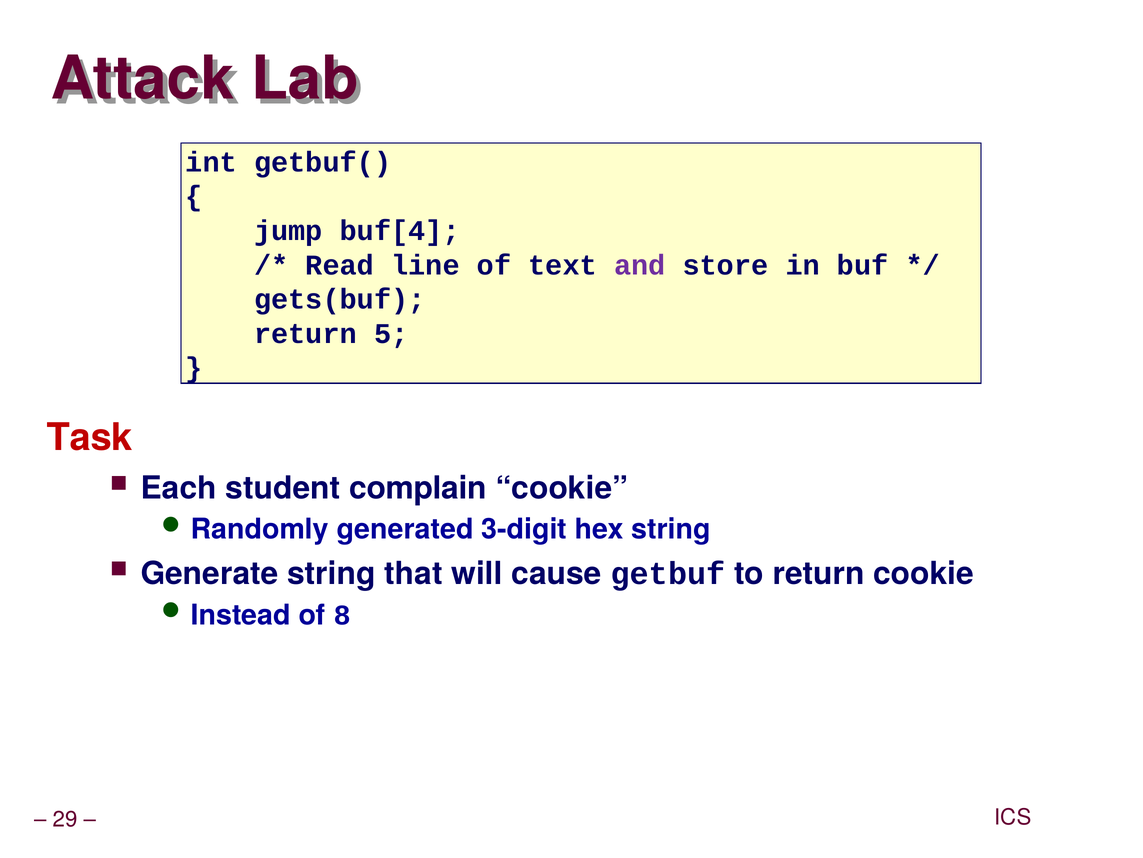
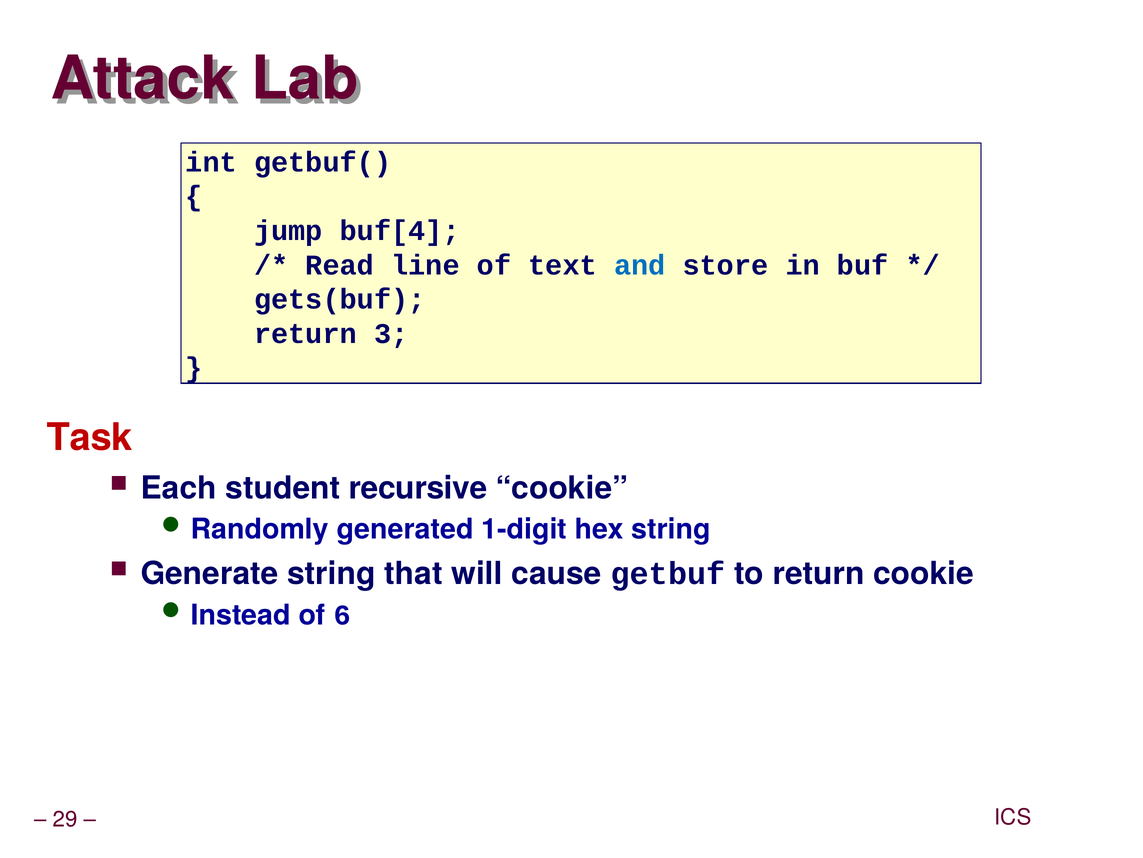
and colour: purple -> blue (640, 265)
5: 5 -> 3 (391, 333)
complain: complain -> recursive (418, 488)
3-digit: 3-digit -> 1-digit (524, 529)
8: 8 -> 6 (342, 615)
